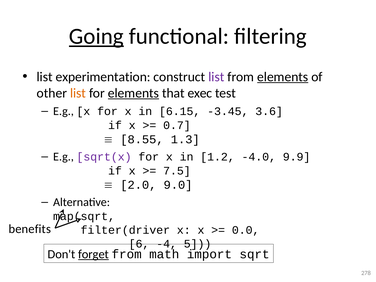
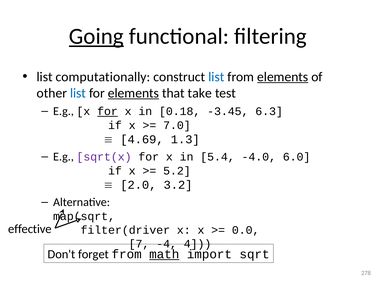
experimentation: experimentation -> computationally (103, 77)
list colour: purple -> blue (216, 77)
list colour: orange -> blue (78, 93)
exec: exec -> take (200, 93)
for underline: none -> present (107, 111)
6.15: 6.15 -> 0.18 (180, 111)
3.6: 3.6 -> 6.3 (269, 111)
0.7: 0.7 -> 7.0 (177, 125)
8.55: 8.55 -> 4.69 (142, 139)
1.2: 1.2 -> 5.4 (218, 157)
9.9: 9.9 -> 6.0 (297, 157)
7.5: 7.5 -> 5.2 (177, 171)
9.0: 9.0 -> 3.2 (178, 185)
benefits: benefits -> effective (30, 229)
6: 6 -> 7 (139, 244)
5: 5 -> 4 (198, 244)
forget underline: present -> none (94, 254)
math underline: none -> present (164, 254)
